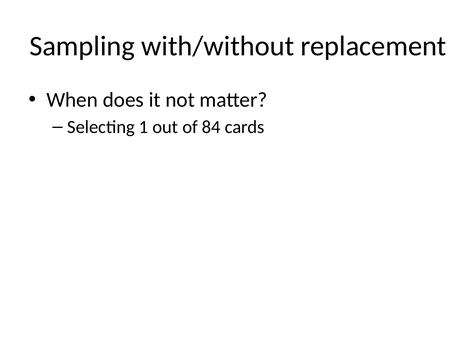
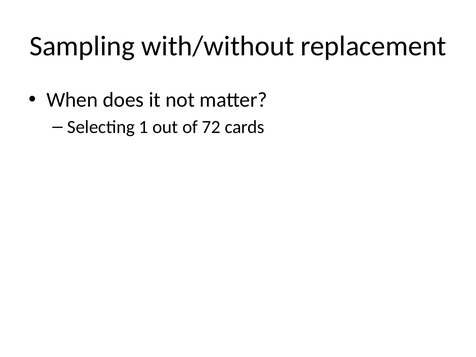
84: 84 -> 72 (211, 127)
